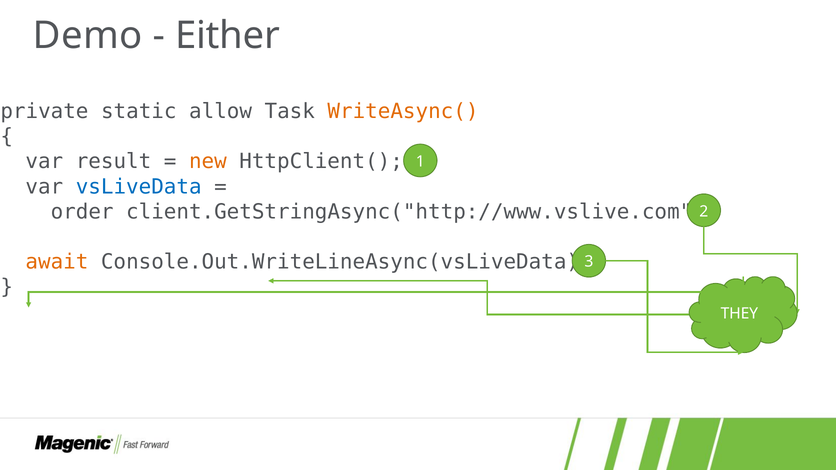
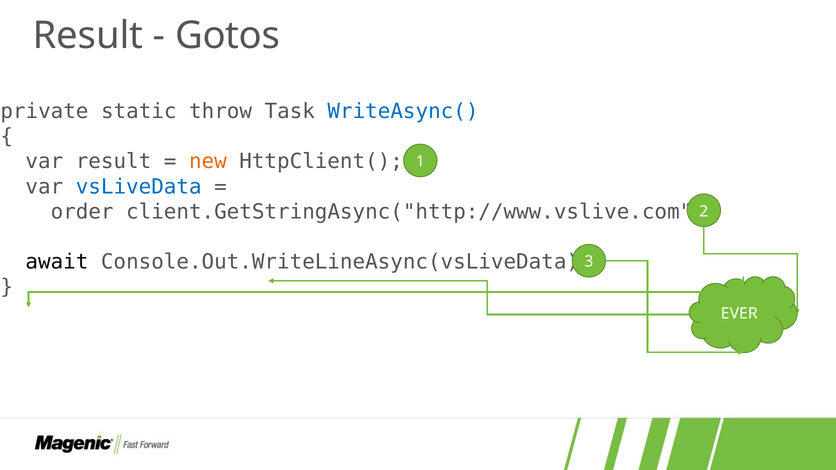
Demo: Demo -> Result (88, 36)
Either: Either -> Gotos (228, 36)
allow: allow -> throw (221, 111)
WriteAsync( colour: orange -> blue (403, 111)
await colour: orange -> black (57, 262)
THEY: THEY -> EVER (739, 314)
